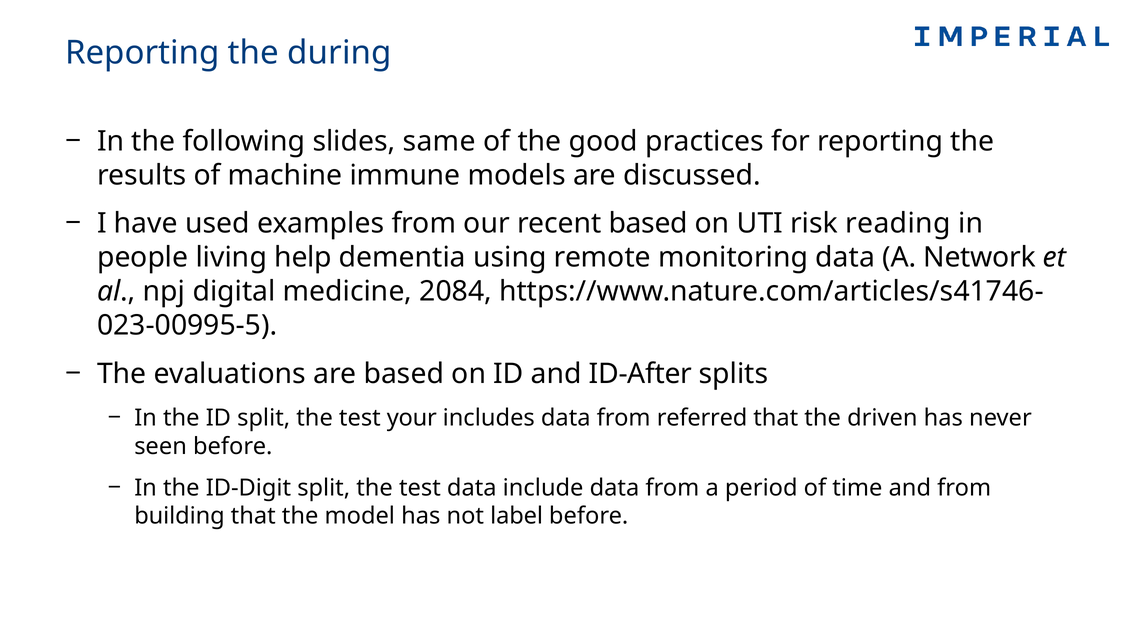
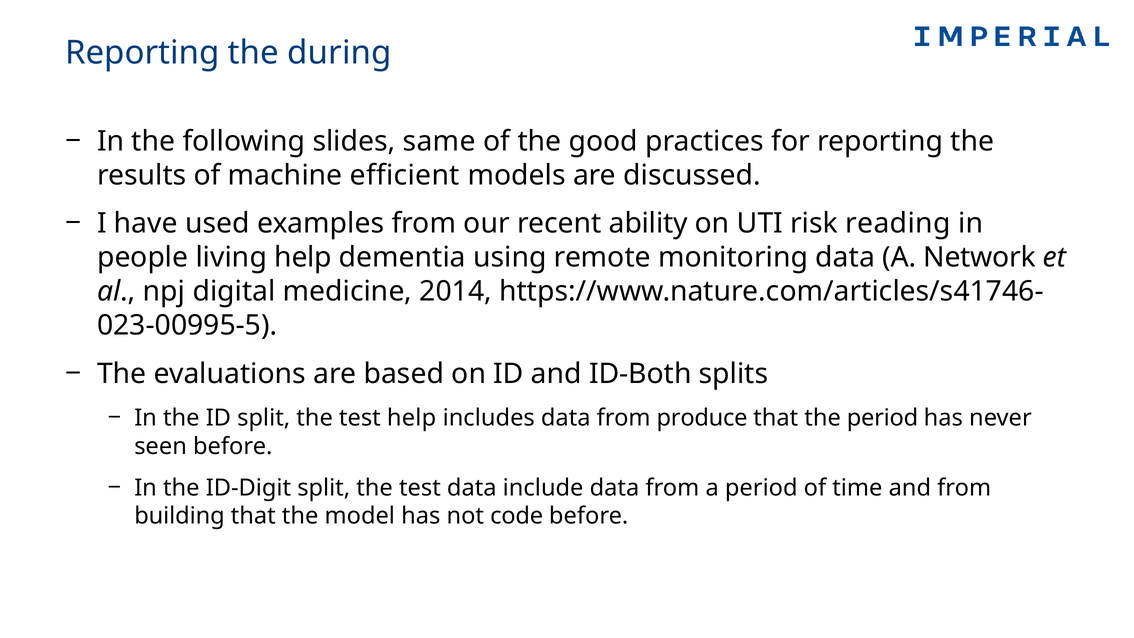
immune: immune -> efficient (405, 175)
recent based: based -> ability (648, 223)
2084: 2084 -> 2014 (456, 291)
ID-After: ID-After -> ID-Both (640, 374)
test your: your -> help (412, 418)
referred: referred -> produce (702, 418)
the driven: driven -> period (882, 418)
label: label -> code (517, 516)
